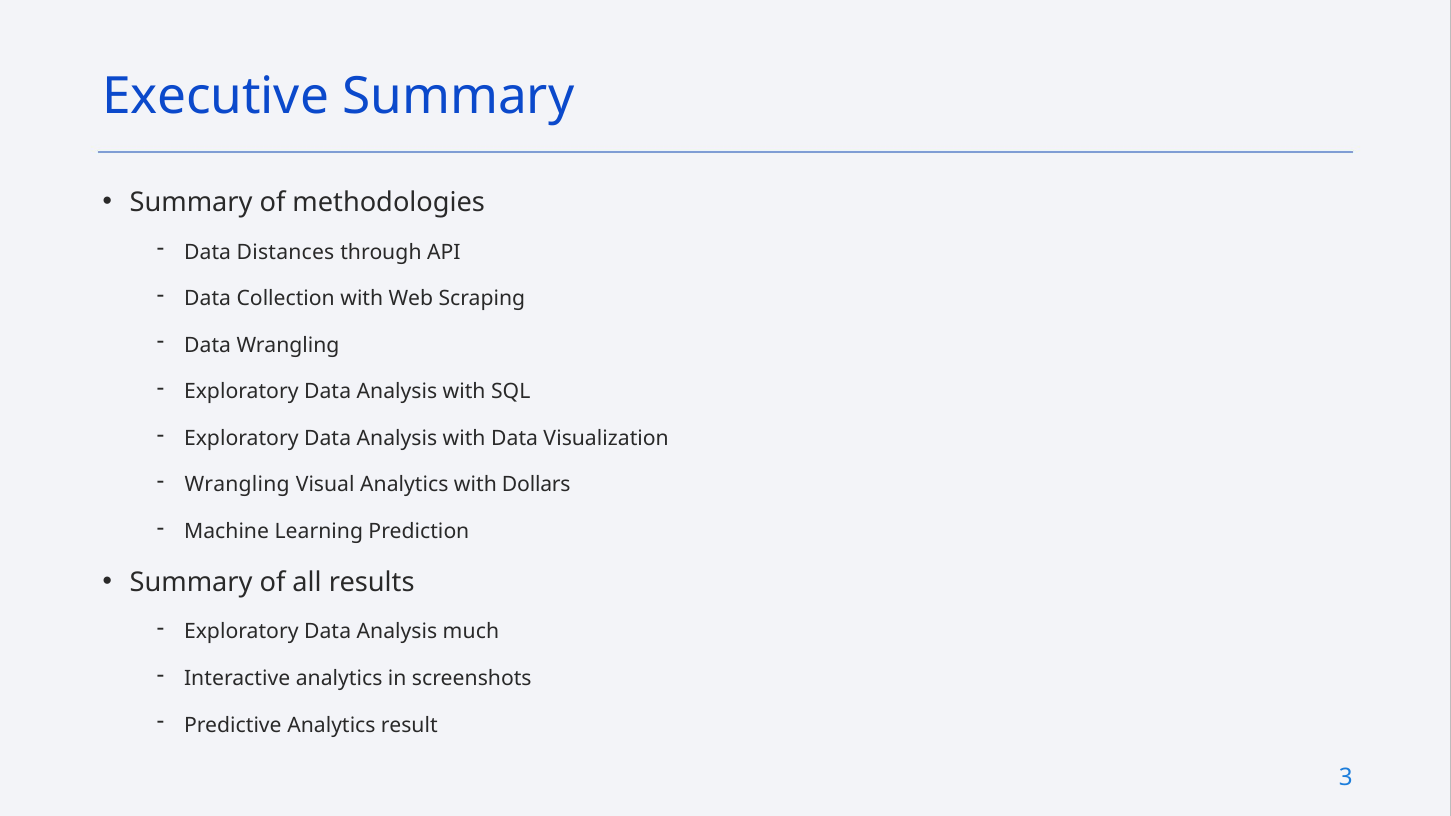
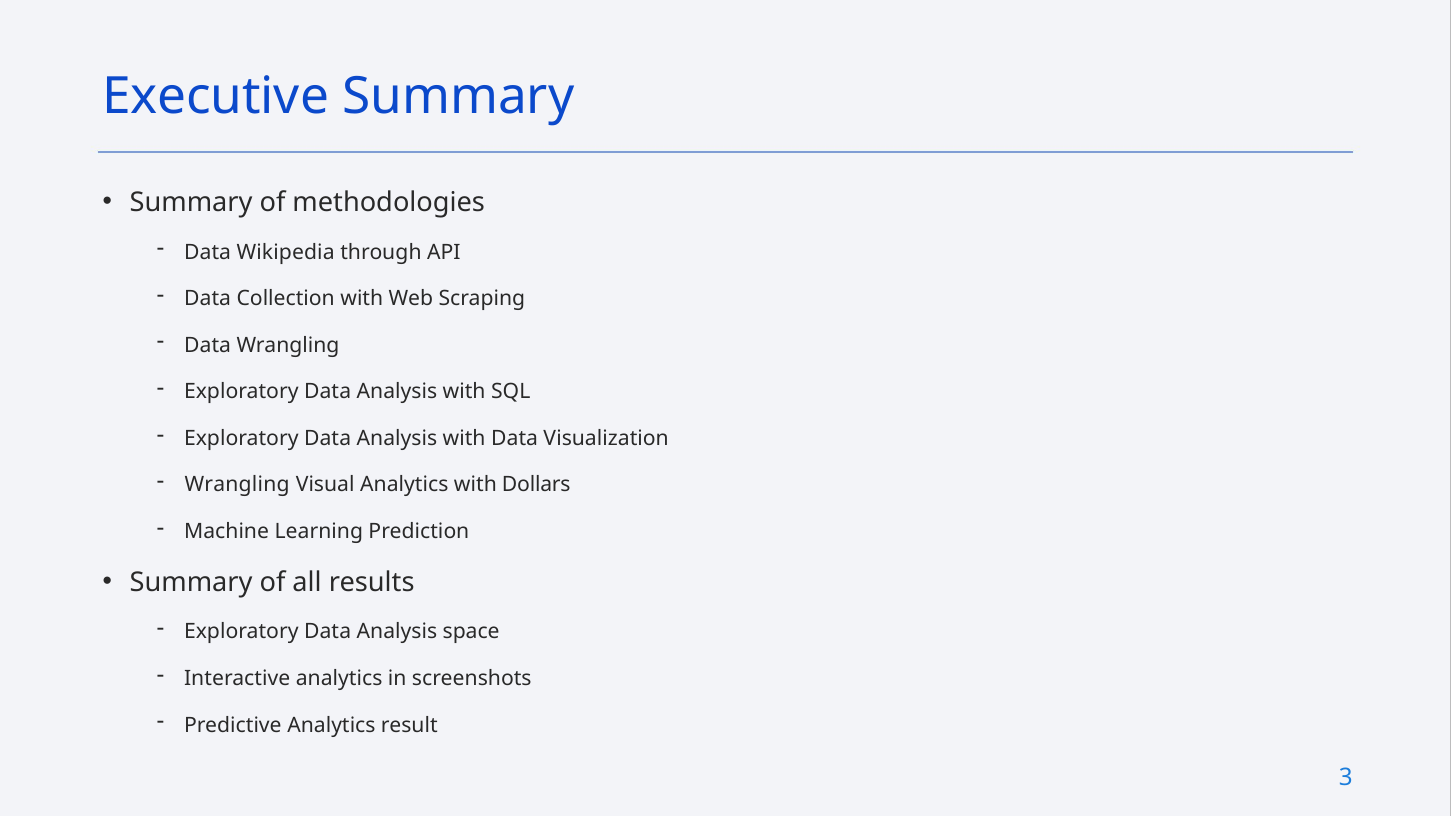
Distances: Distances -> Wikipedia (286, 252)
much: much -> space (471, 632)
